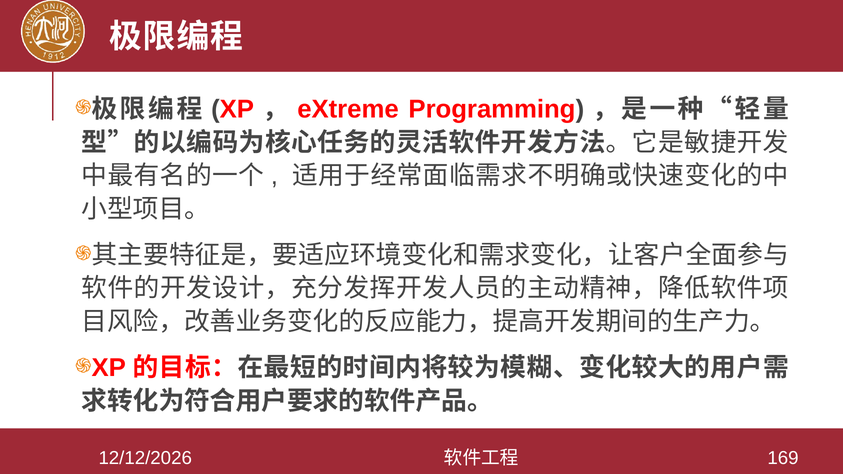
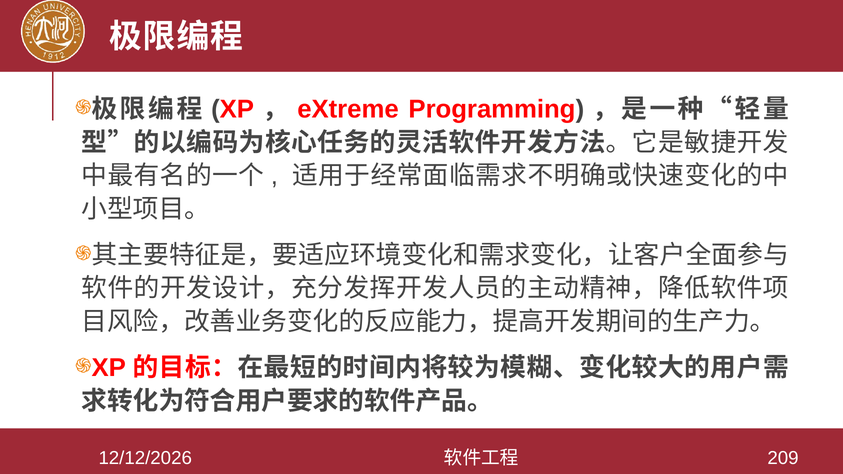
169: 169 -> 209 (783, 458)
